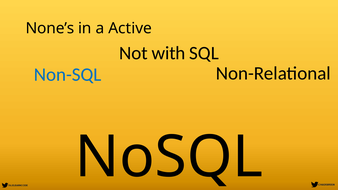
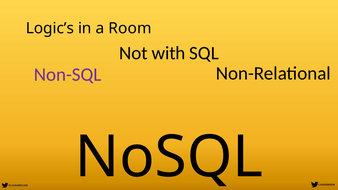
None’s: None’s -> Logic’s (50, 28)
Active: Active -> Room (130, 28)
Non-SQL colour: blue -> purple (68, 75)
